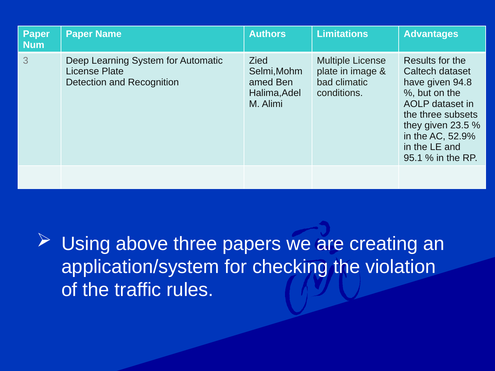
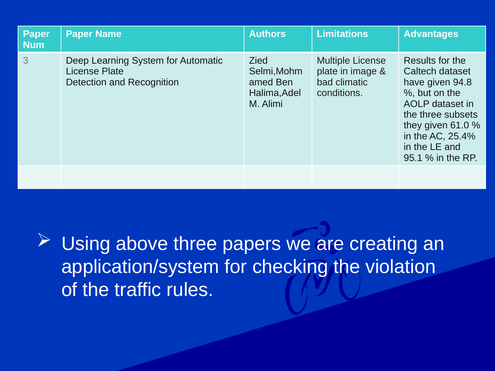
23.5: 23.5 -> 61.0 (460, 126)
52.9%: 52.9% -> 25.4% (462, 136)
